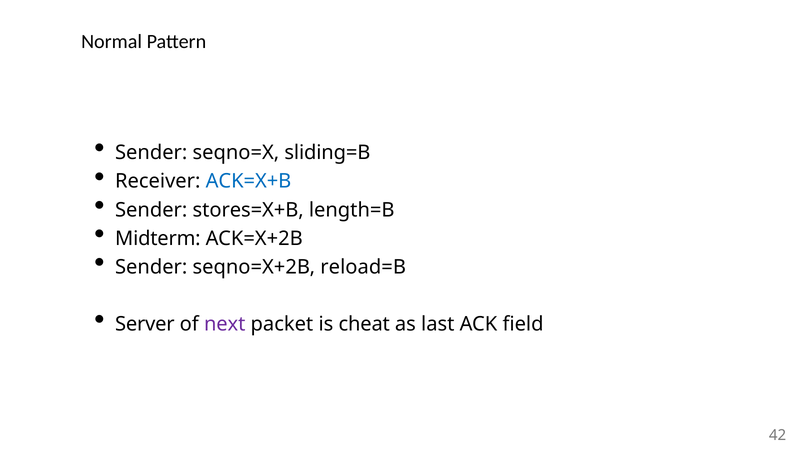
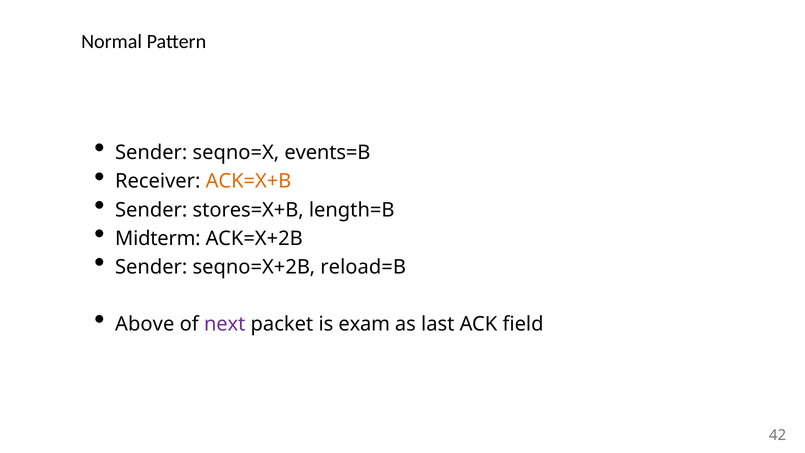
sliding=B: sliding=B -> events=B (327, 153)
ACK=X+B colour: blue -> orange (248, 181)
Server: Server -> Above (145, 324)
cheat: cheat -> exam (364, 324)
